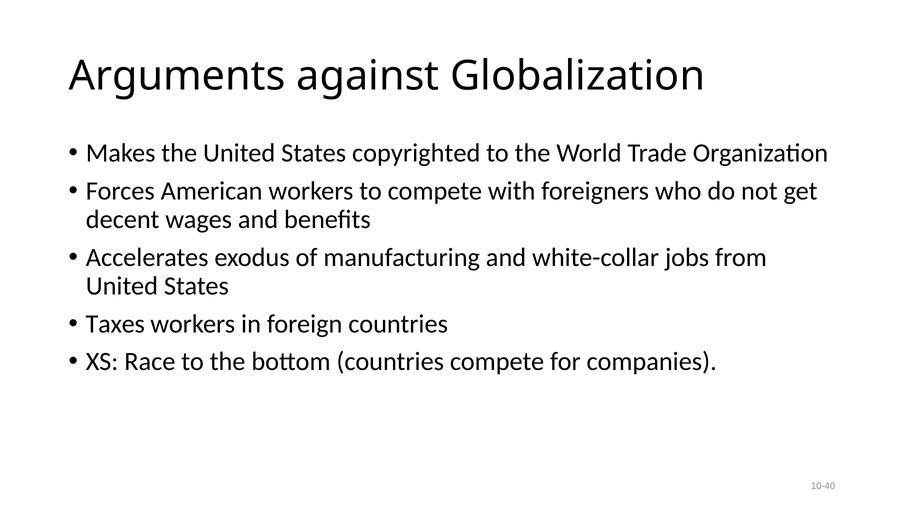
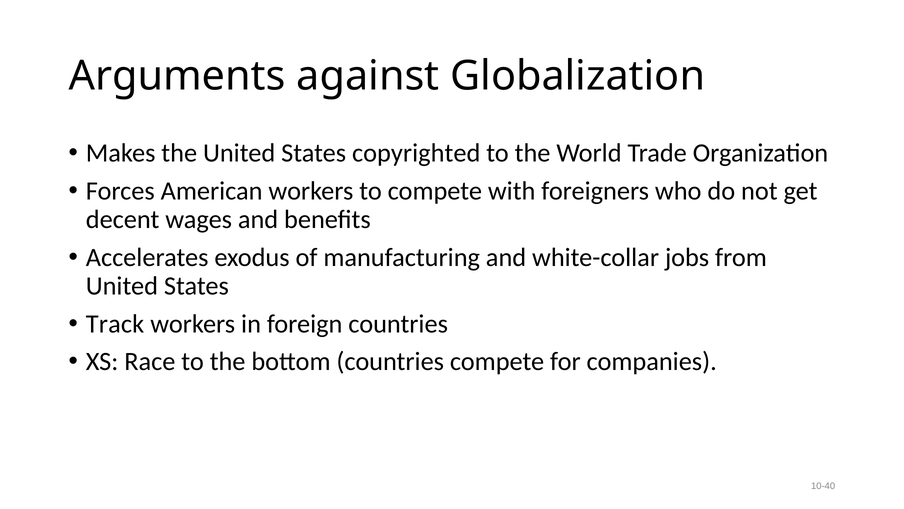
Taxes: Taxes -> Track (115, 324)
